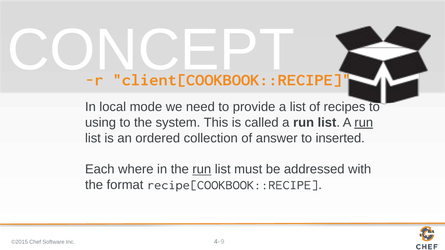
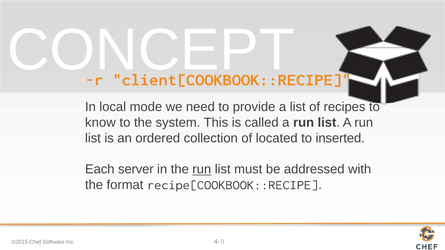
using: using -> know (100, 123)
run underline: present -> none (364, 123)
answer: answer -> located (277, 138)
where: where -> server (136, 170)
